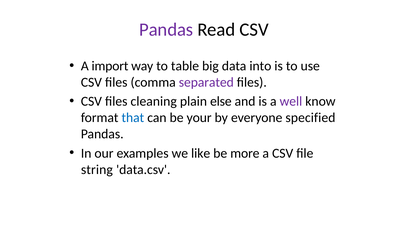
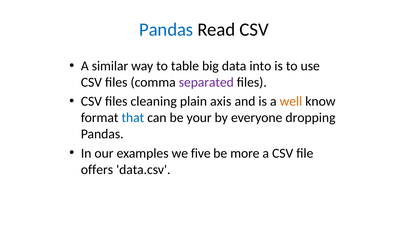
Pandas colour: purple -> blue (166, 30)
import: import -> similar (110, 66)
else: else -> axis (221, 101)
well colour: purple -> orange (291, 101)
specified: specified -> dropping (310, 117)
like: like -> five (201, 153)
string: string -> offers (97, 169)
